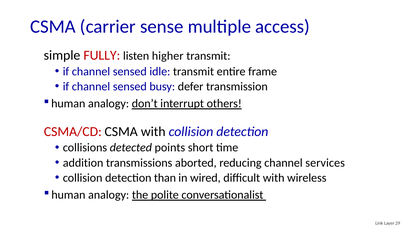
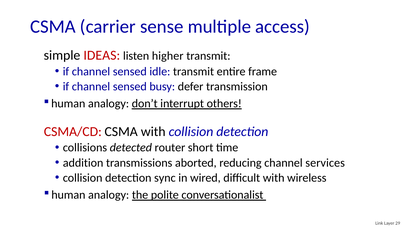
FULLY: FULLY -> IDEAS (102, 56)
points: points -> router (170, 148)
than: than -> sync (165, 178)
